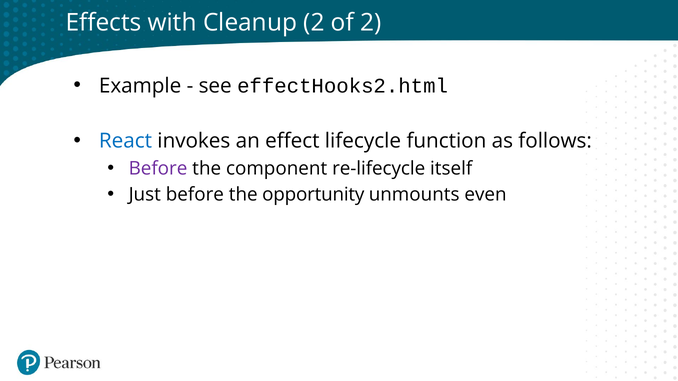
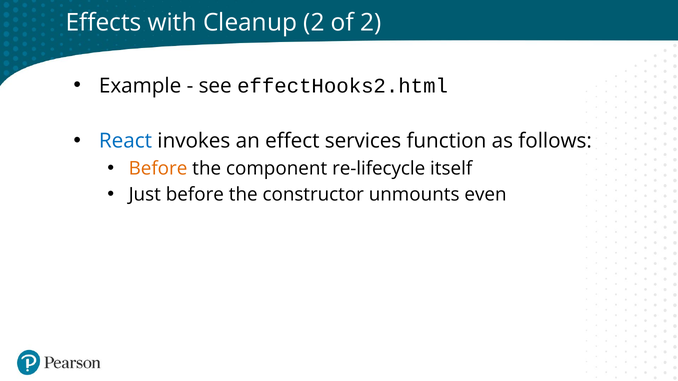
lifecycle: lifecycle -> services (363, 141)
Before colour: purple -> orange (158, 169)
opportunity: opportunity -> constructor (313, 195)
